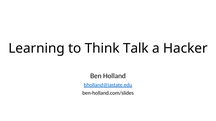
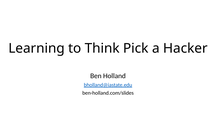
Talk: Talk -> Pick (136, 48)
